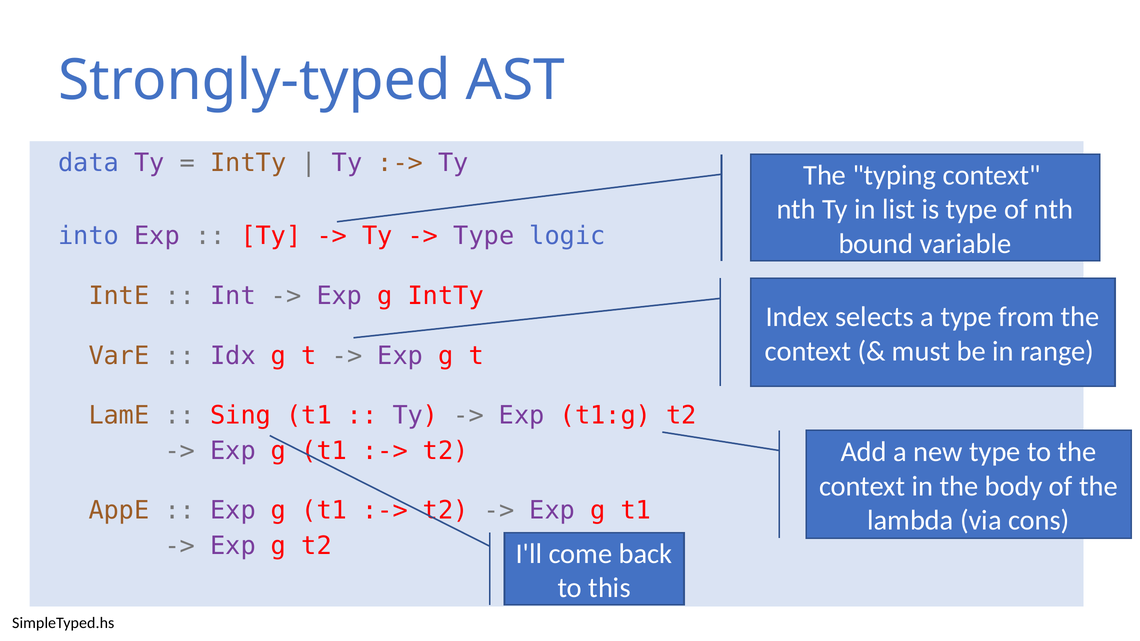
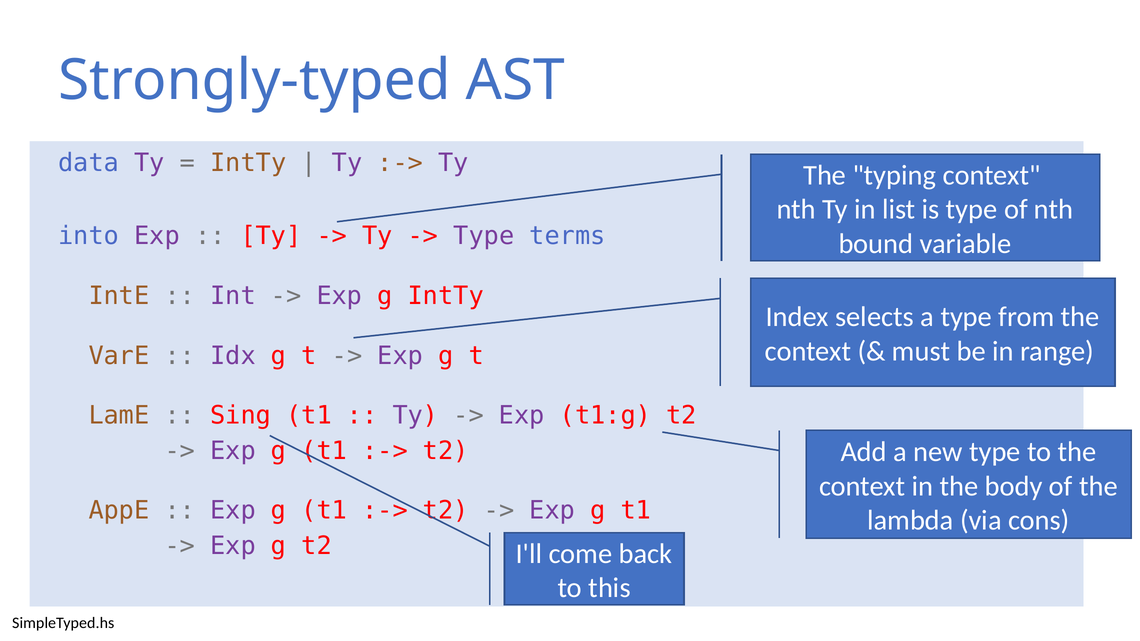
logic: logic -> terms (568, 236)
